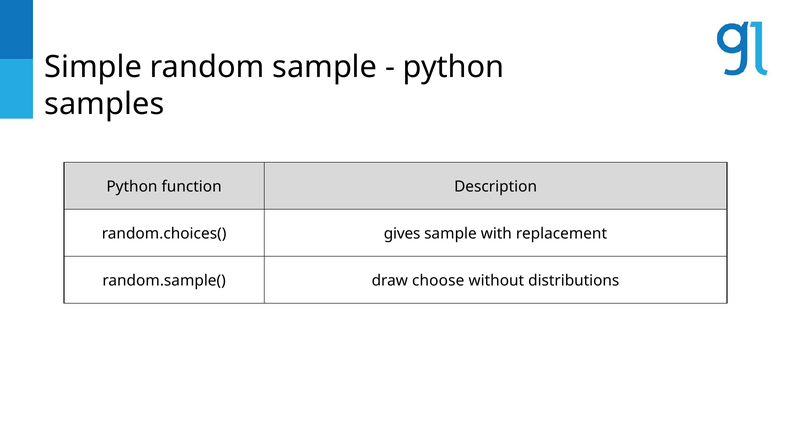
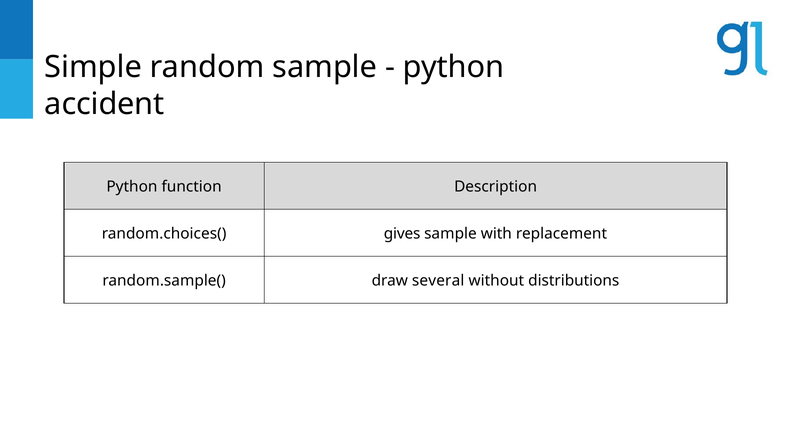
samples: samples -> accident (104, 104)
choose: choose -> several (438, 281)
